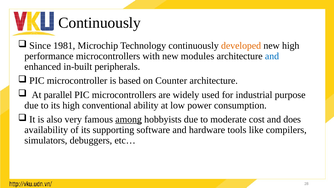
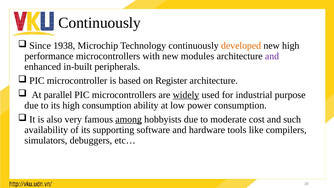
1981: 1981 -> 1938 (64, 46)
and colour: blue -> purple (272, 56)
Counter: Counter -> Register (171, 81)
widely underline: none -> present (186, 95)
high conventional: conventional -> consumption (107, 105)
does: does -> such (292, 119)
